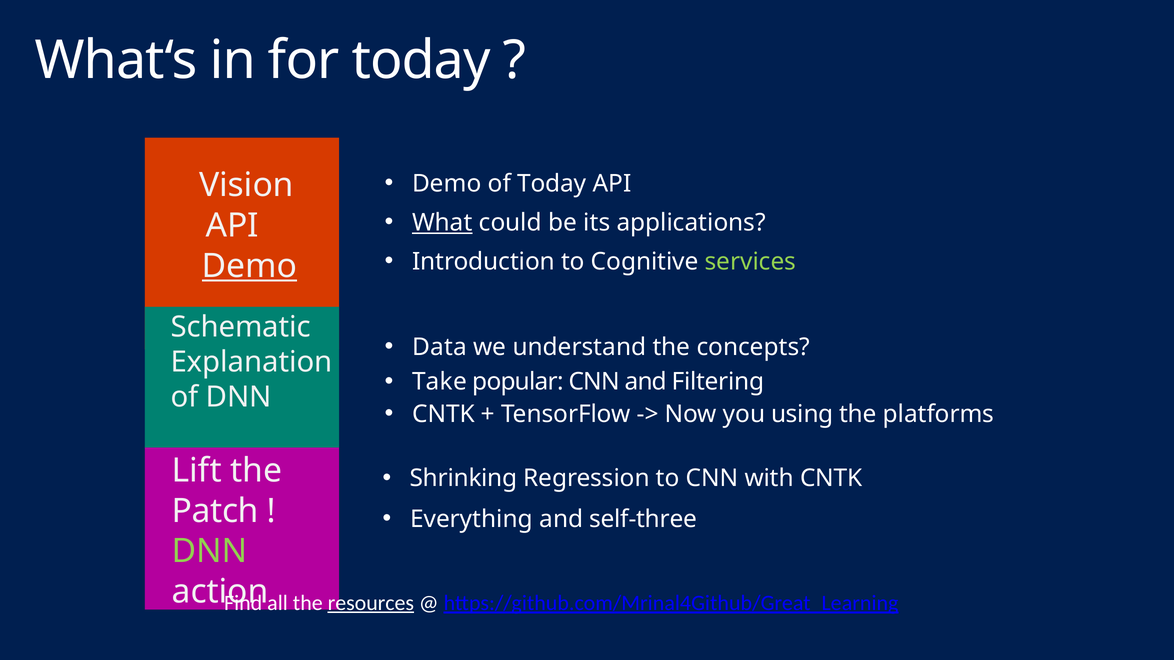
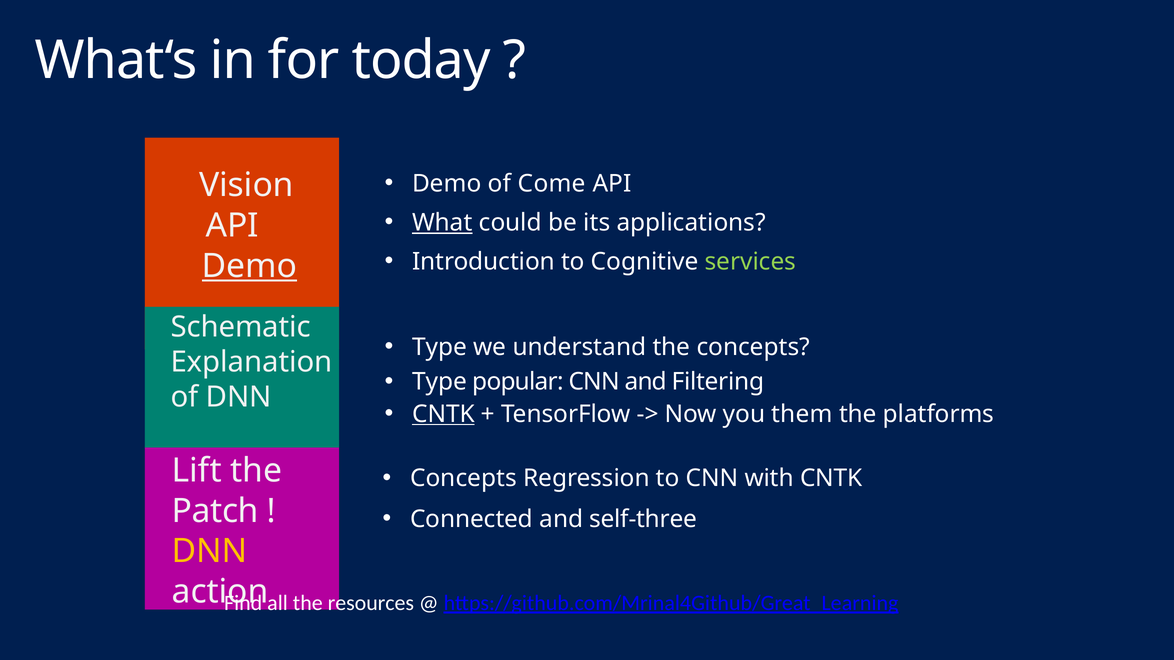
of Today: Today -> Come (552, 184)
Data: Data -> Type (440, 347)
Take: Take -> Type (440, 382)
CNTK underline: none -> present (443, 414)
using: using -> them (802, 414)
Shrinking: Shrinking -> Concepts (463, 479)
Everything: Everything -> Connected (472, 519)
DNN colour: light green -> yellow (210, 552)
resources underline: present -> none (371, 603)
